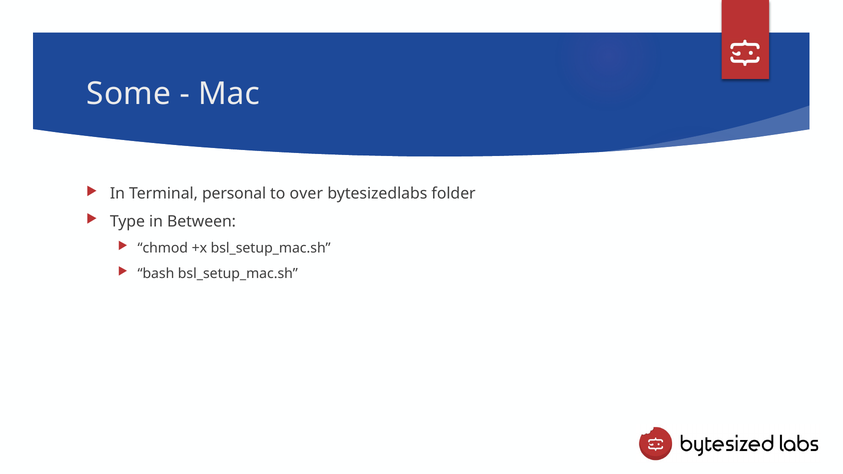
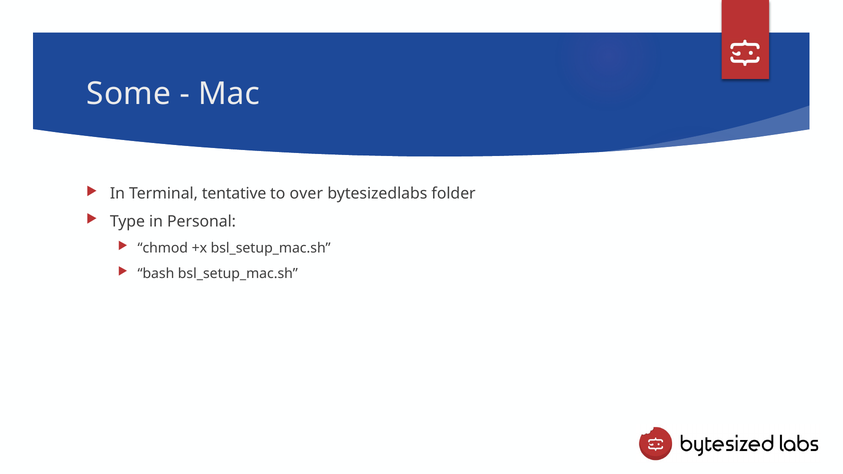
personal: personal -> tentative (234, 194)
Between: Between -> Personal (202, 222)
